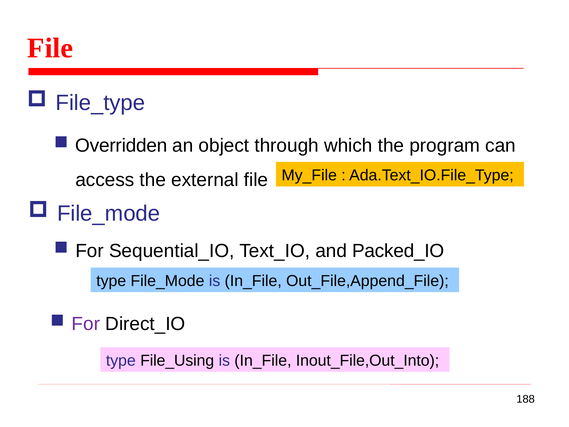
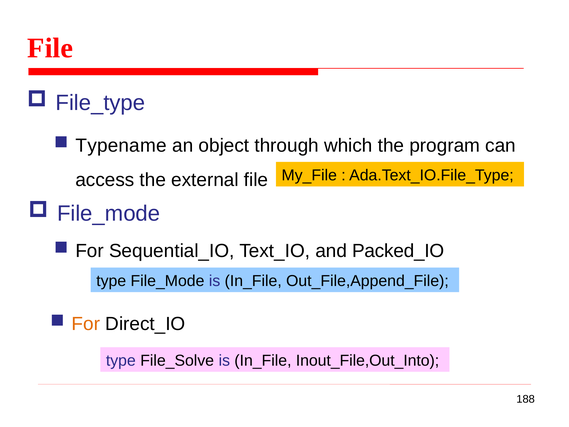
Overridden: Overridden -> Typename (121, 146)
For colour: purple -> orange (86, 324)
File_Using: File_Using -> File_Solve (177, 360)
